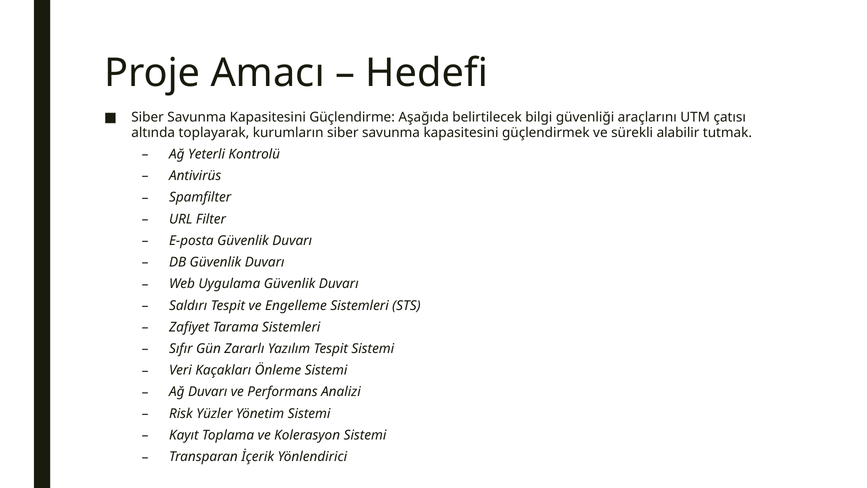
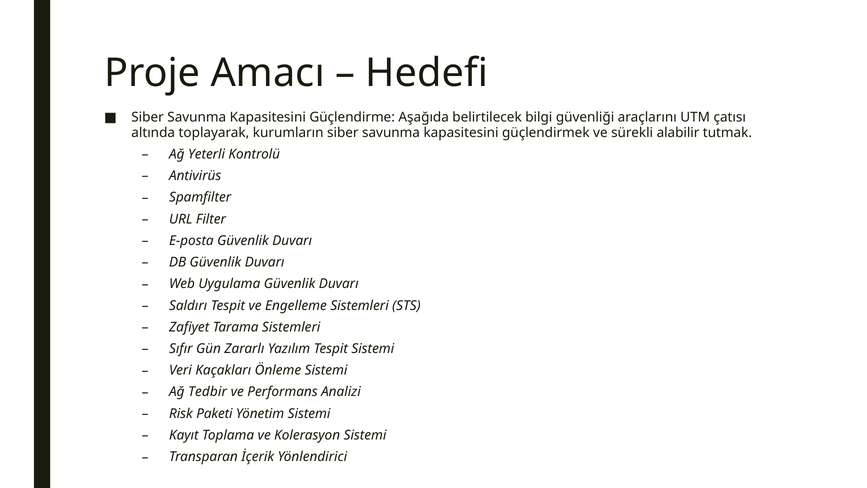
Ağ Duvarı: Duvarı -> Tedbir (208, 392)
Yüzler: Yüzler -> Paketi (214, 413)
